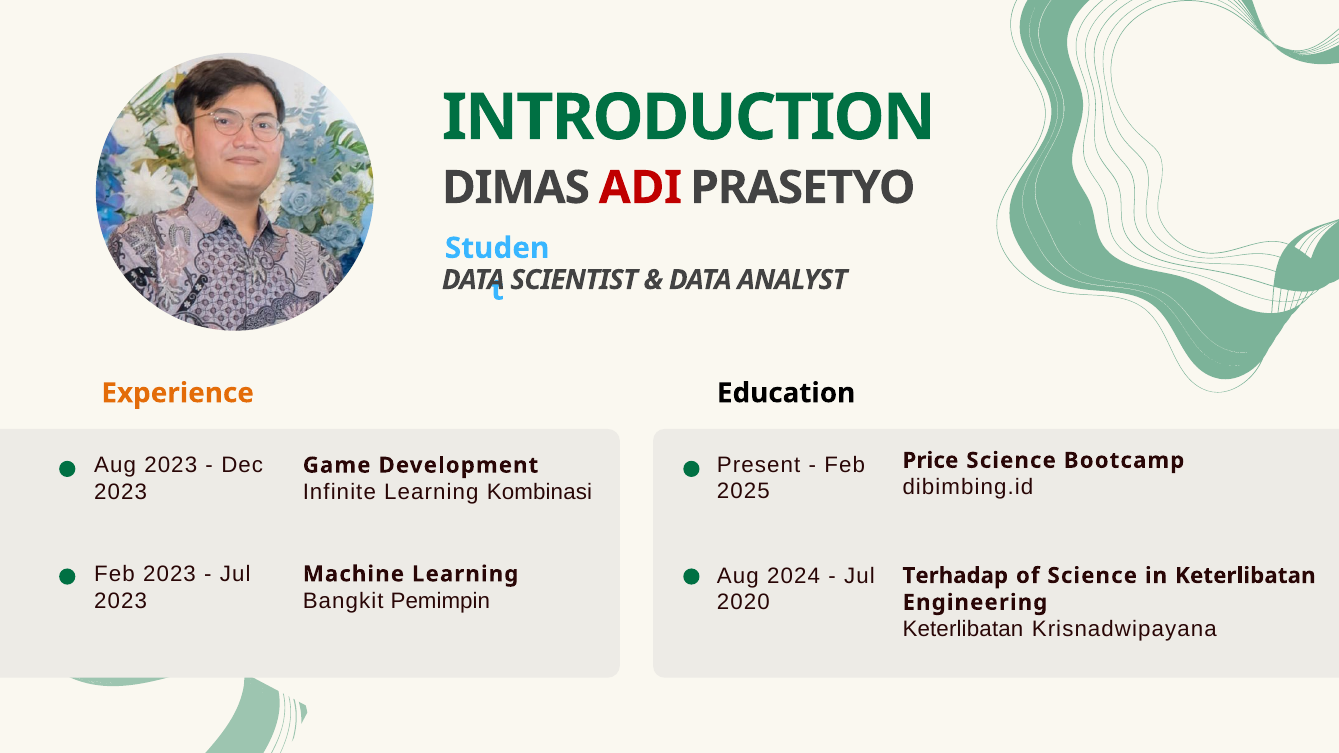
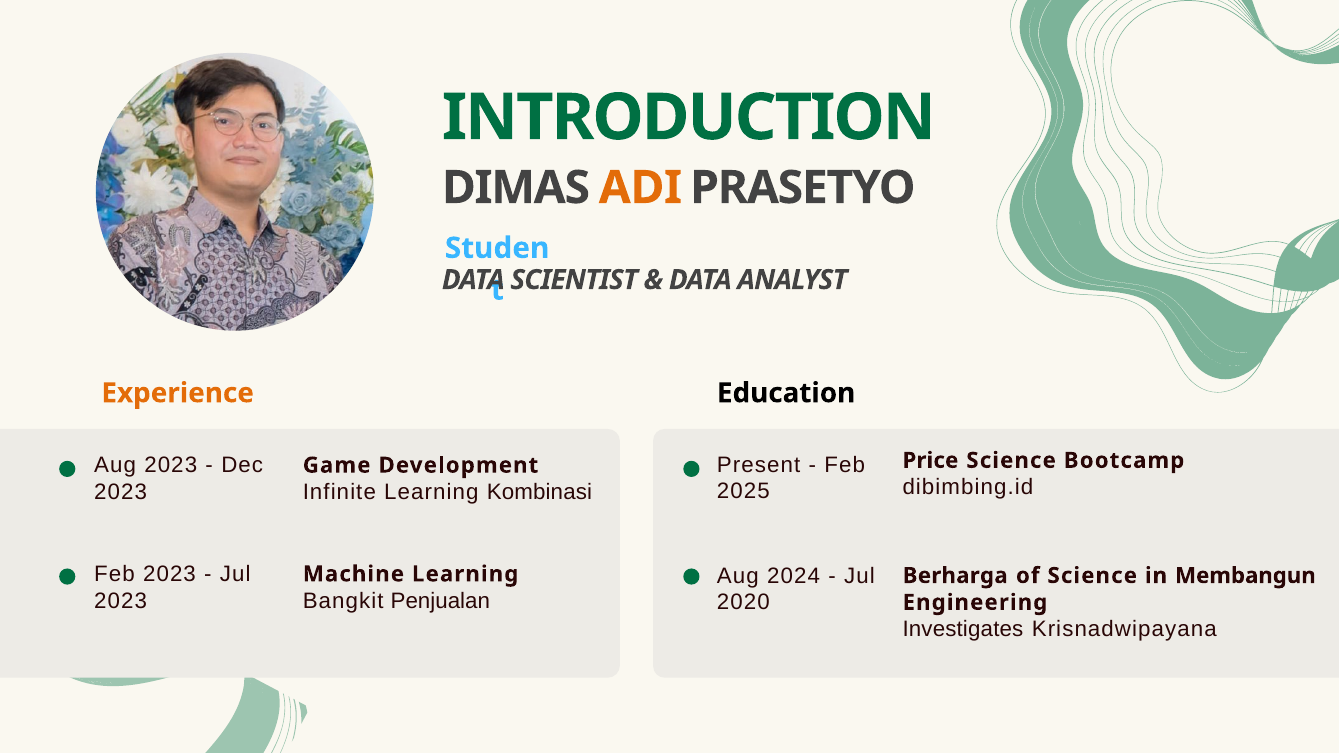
ADI colour: red -> orange (640, 188)
Terhadap: Terhadap -> Berharga (955, 576)
in Keterlibatan: Keterlibatan -> Membangun (1245, 576)
Pemimpin: Pemimpin -> Penjualan (440, 601)
Keterlibatan: Keterlibatan -> Investigates (963, 629)
